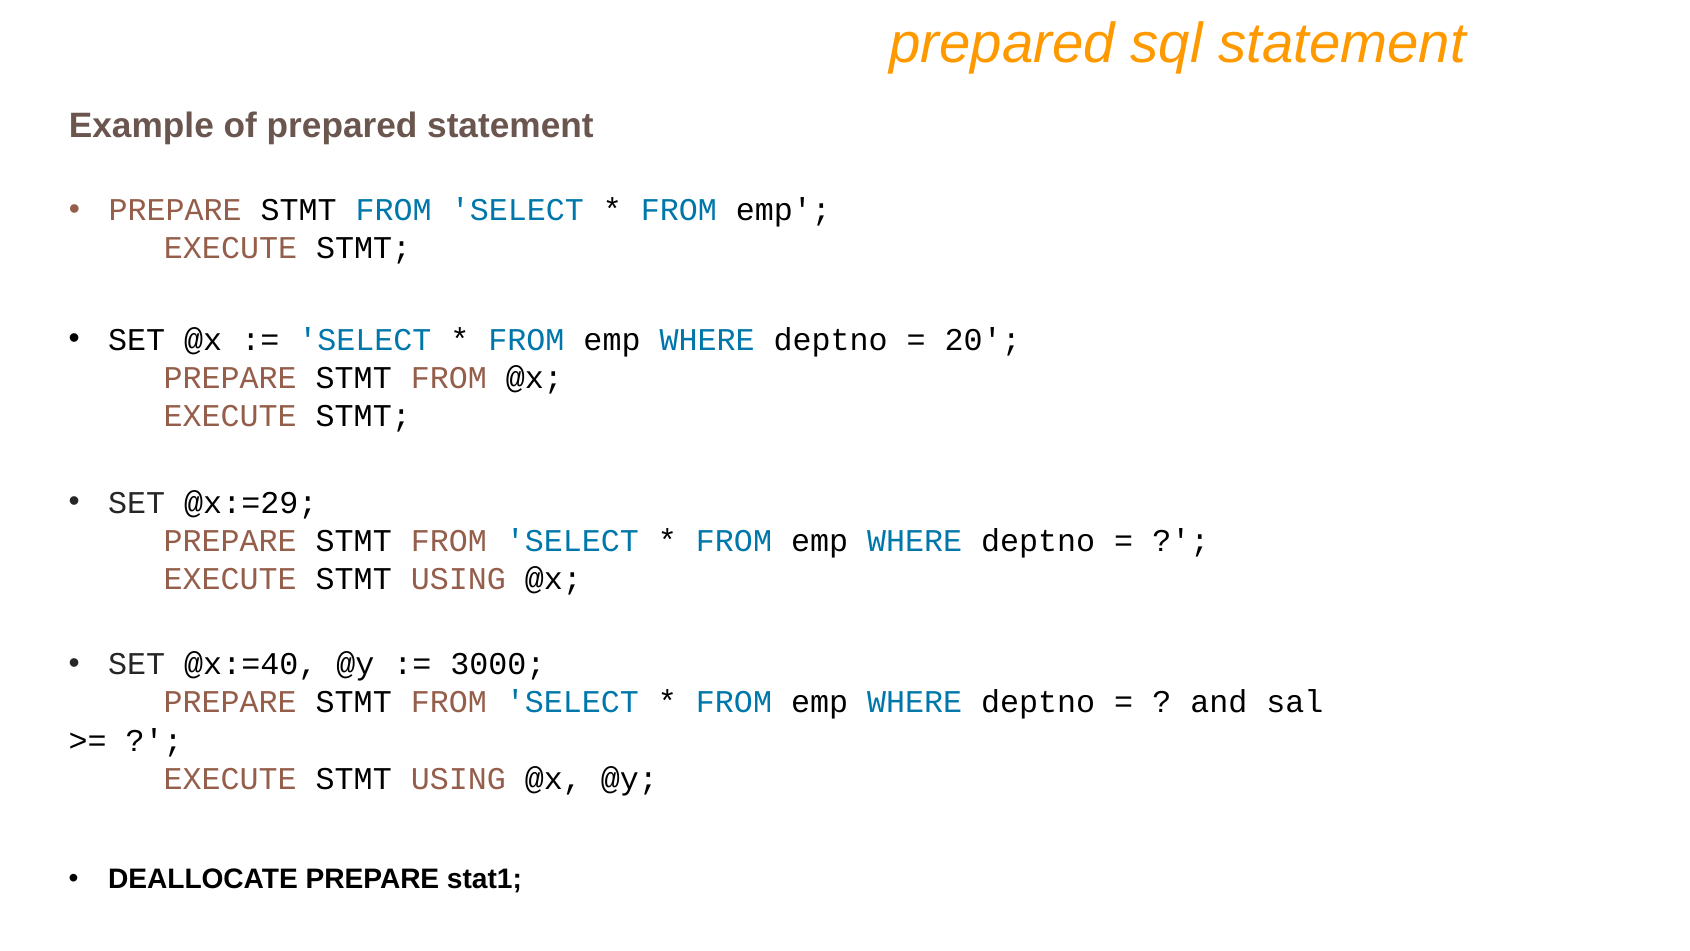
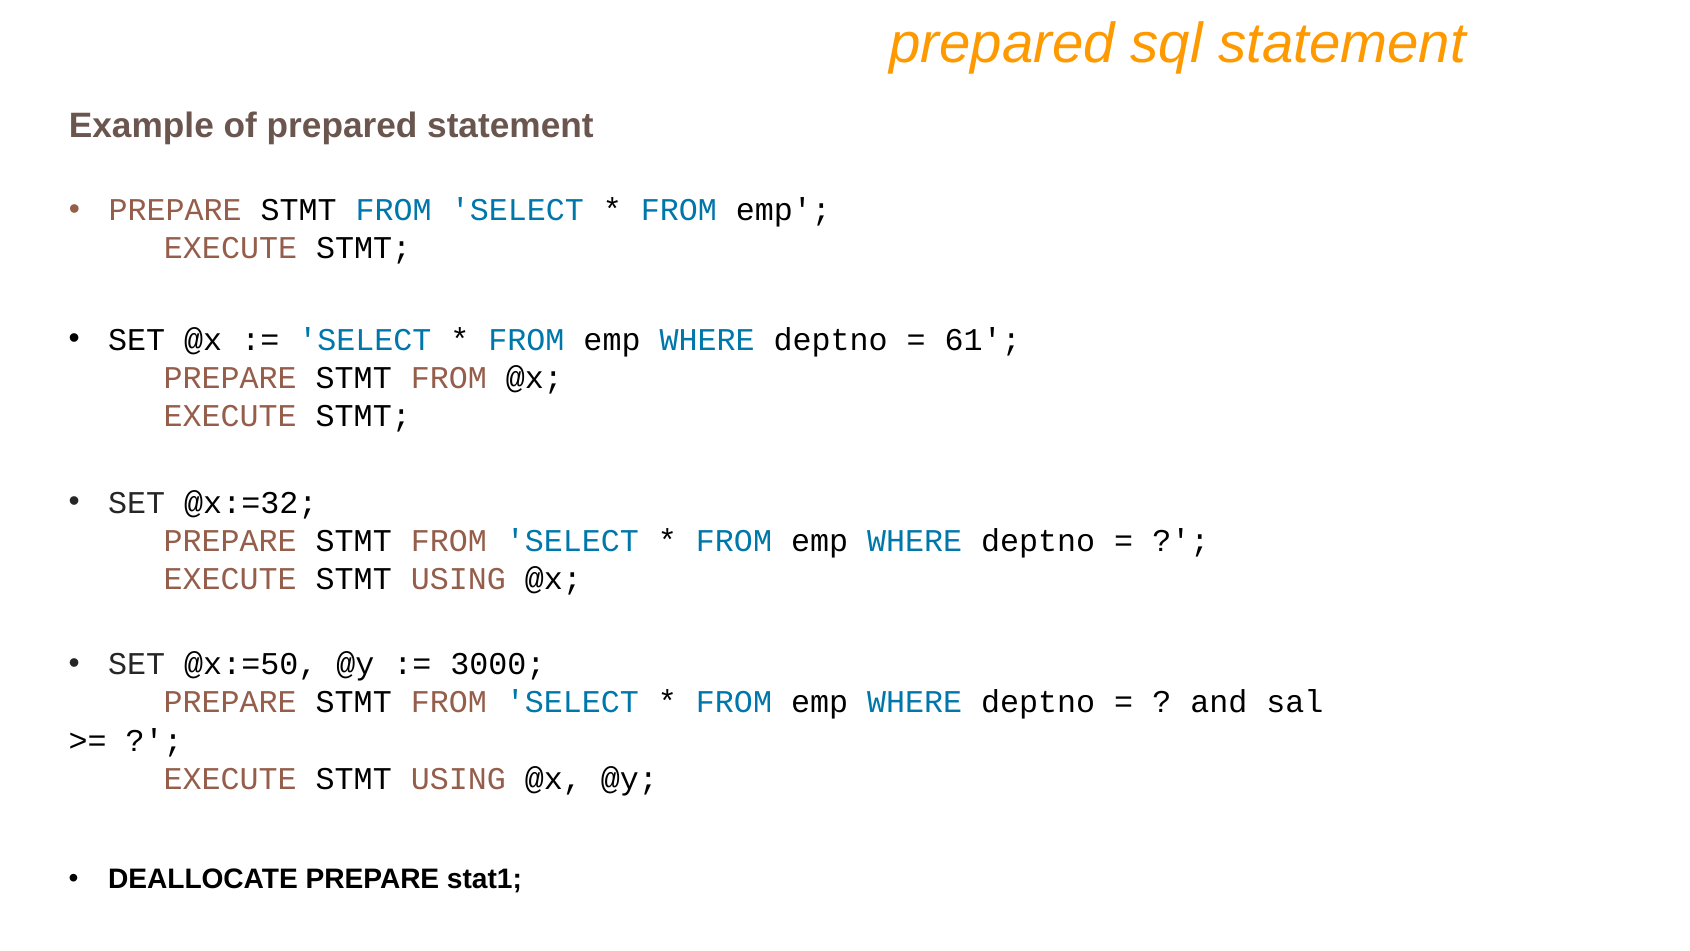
20: 20 -> 61 (983, 340)
@x:=29: @x:=29 -> @x:=32 (251, 503)
@x:=40: @x:=40 -> @x:=50 (251, 664)
